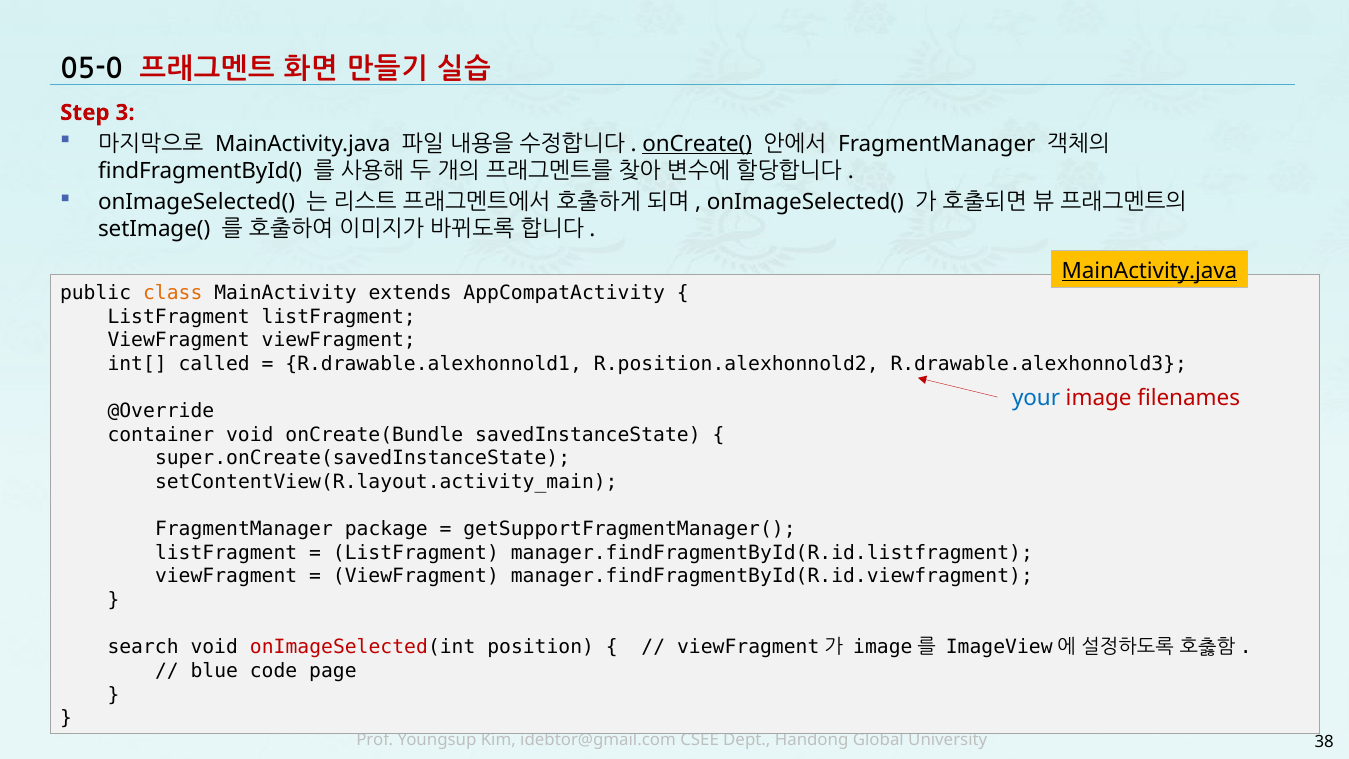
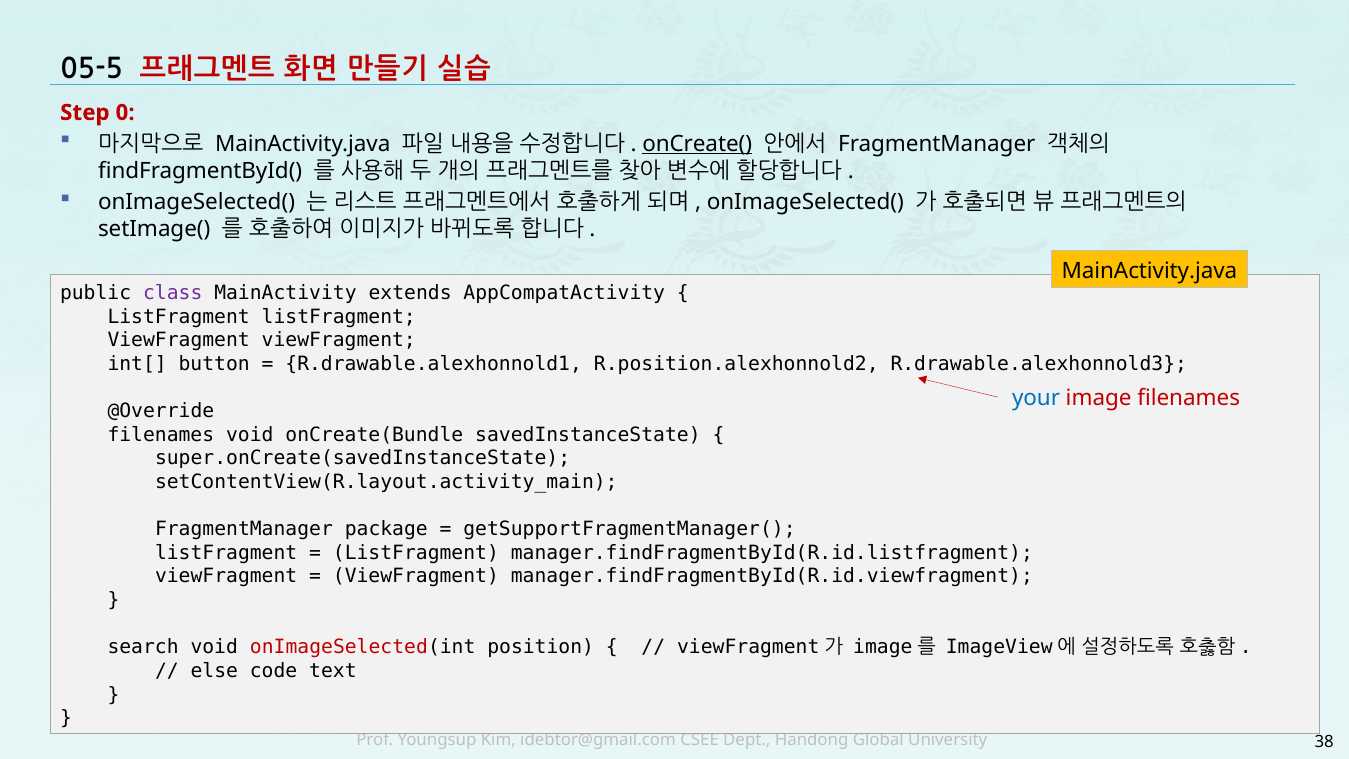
05-0: 05-0 -> 05-5 (92, 69)
3: 3 -> 0 (125, 113)
MainActivity.java underline: present -> none (1149, 271)
class colour: orange -> purple (173, 293)
called: called -> button (214, 364)
container: container -> filenames (161, 435)
blue: blue -> else (214, 671)
page: page -> text (333, 671)
